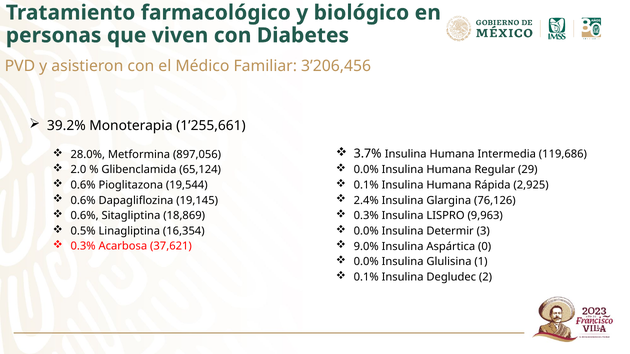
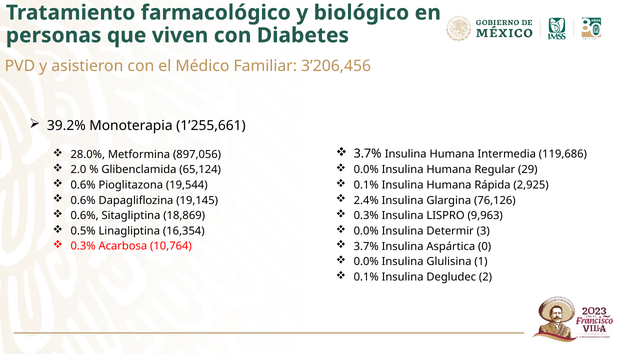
37,621: 37,621 -> 10,764 (171, 247)
9.0%: 9.0% -> 3.7% (366, 247)
